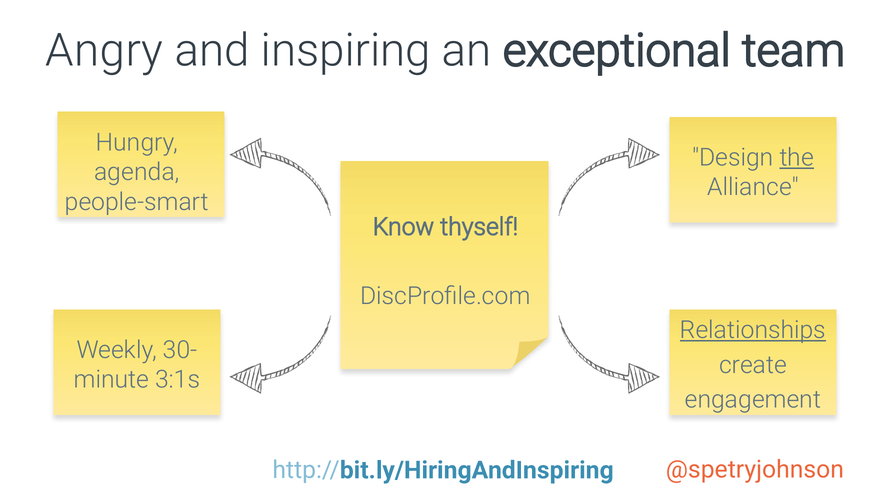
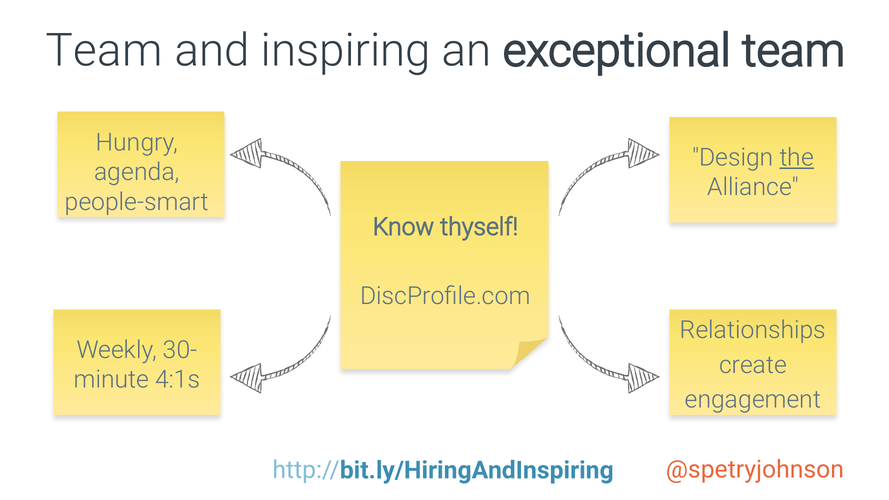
Angry: Angry -> Team (104, 51)
Relationships underline: present -> none (753, 330)
3:1s: 3:1s -> 4:1s (178, 380)
